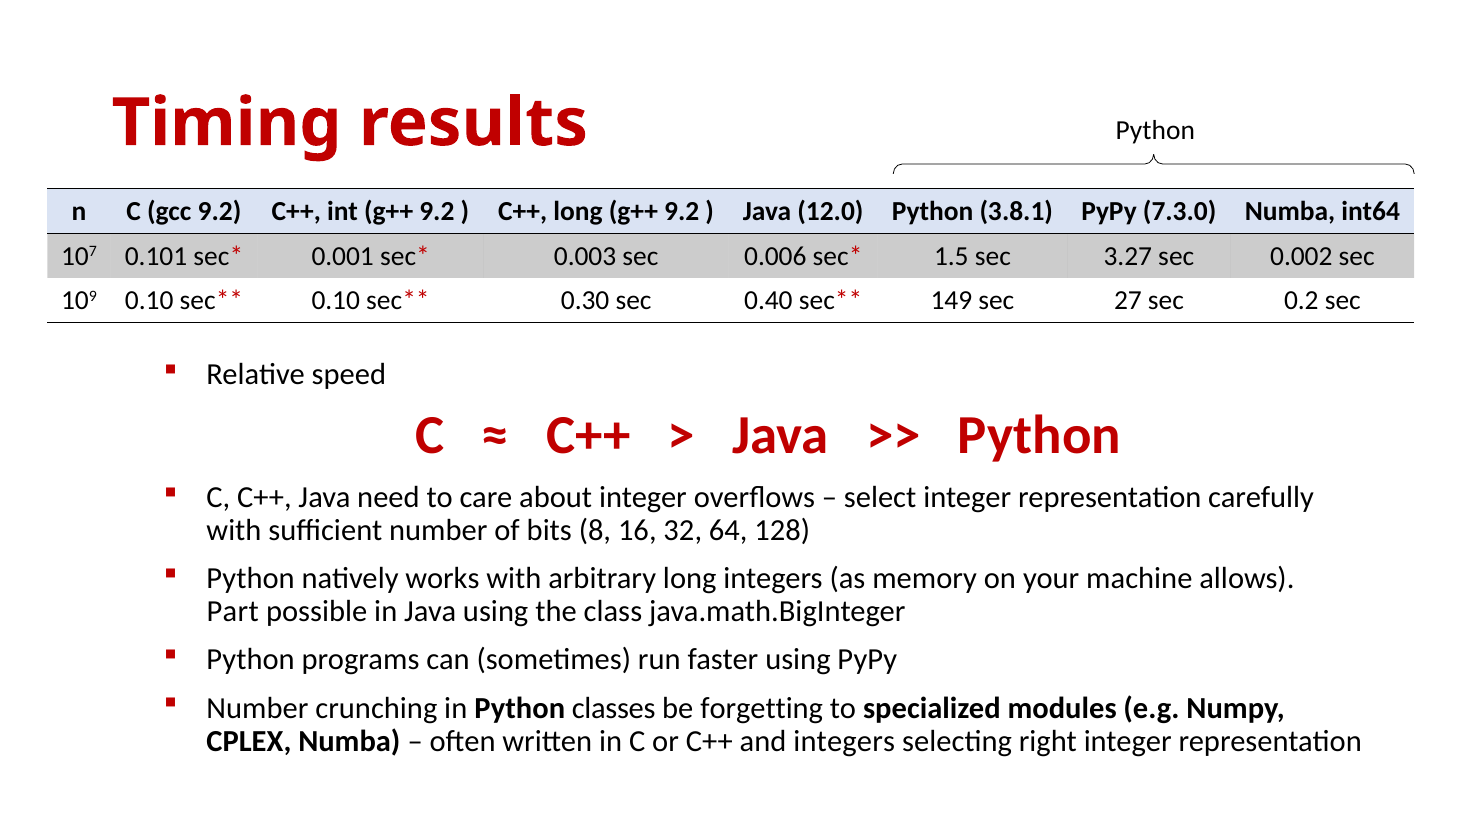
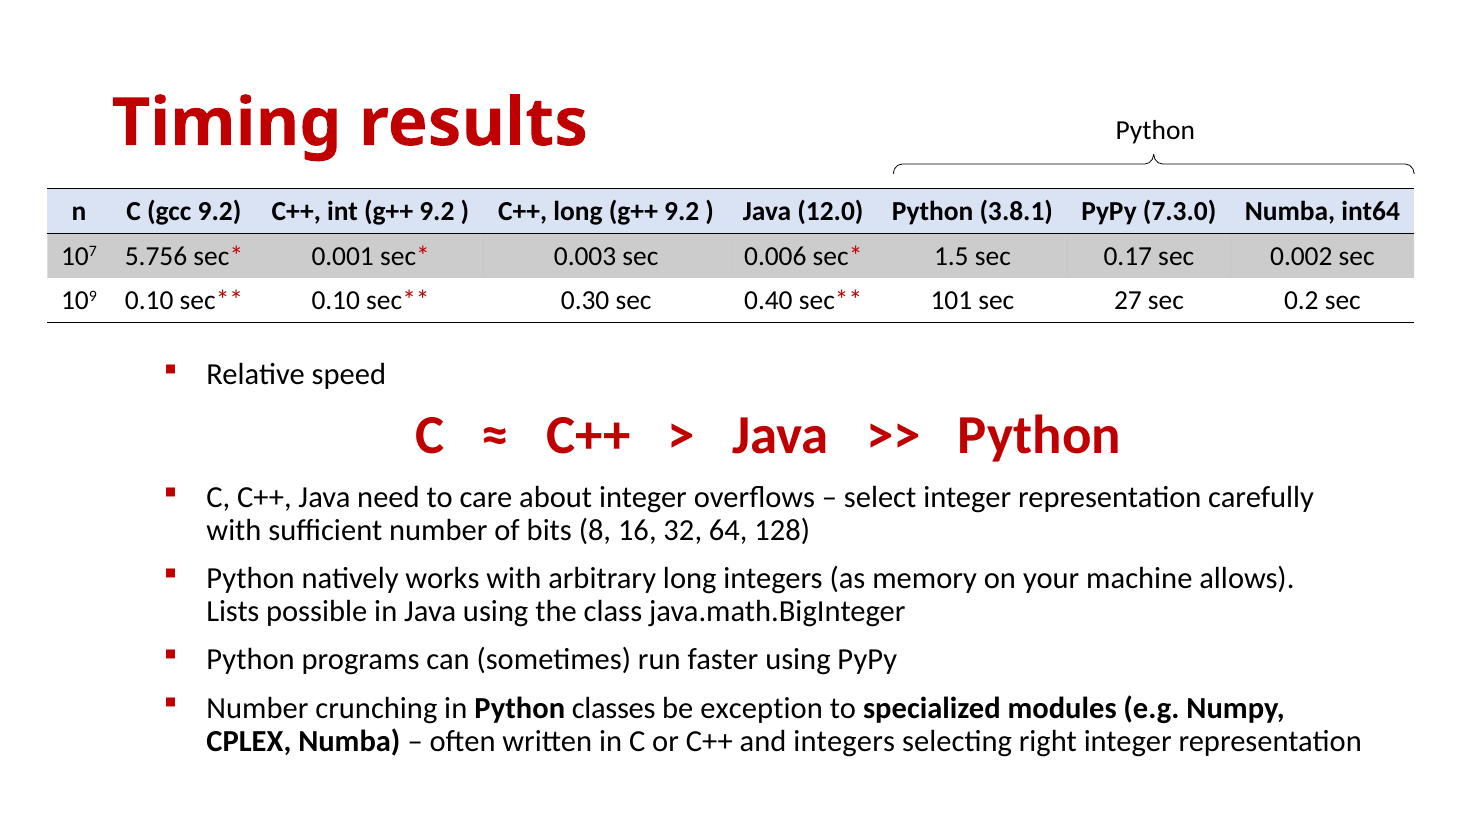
0.101: 0.101 -> 5.756 (156, 256)
3.27: 3.27 -> 0.17 (1128, 256)
149: 149 -> 101 (951, 300)
Part: Part -> Lists (233, 611)
forgetting: forgetting -> exception (762, 708)
